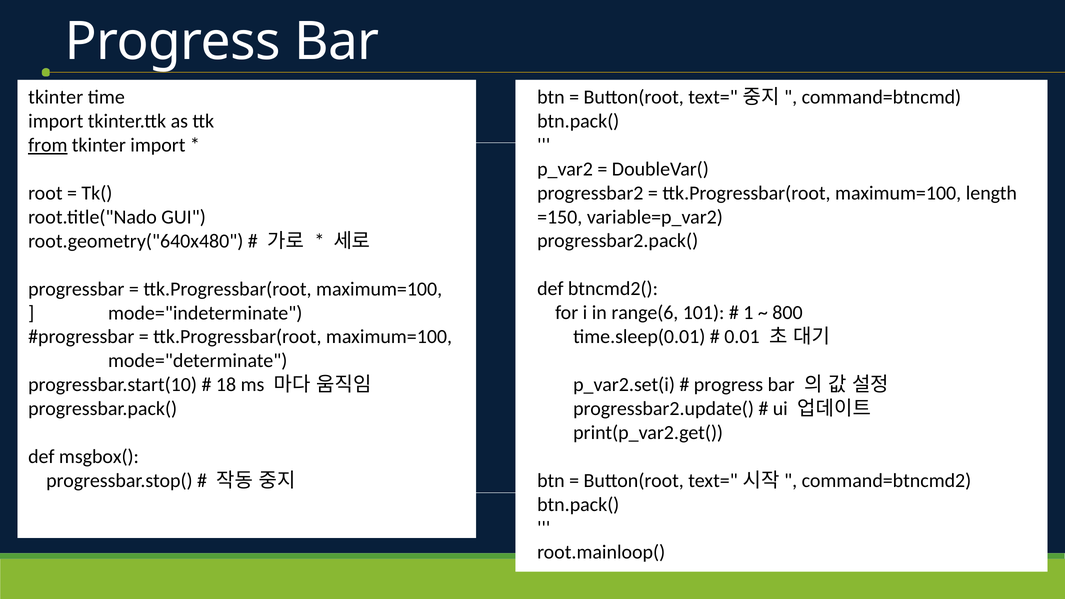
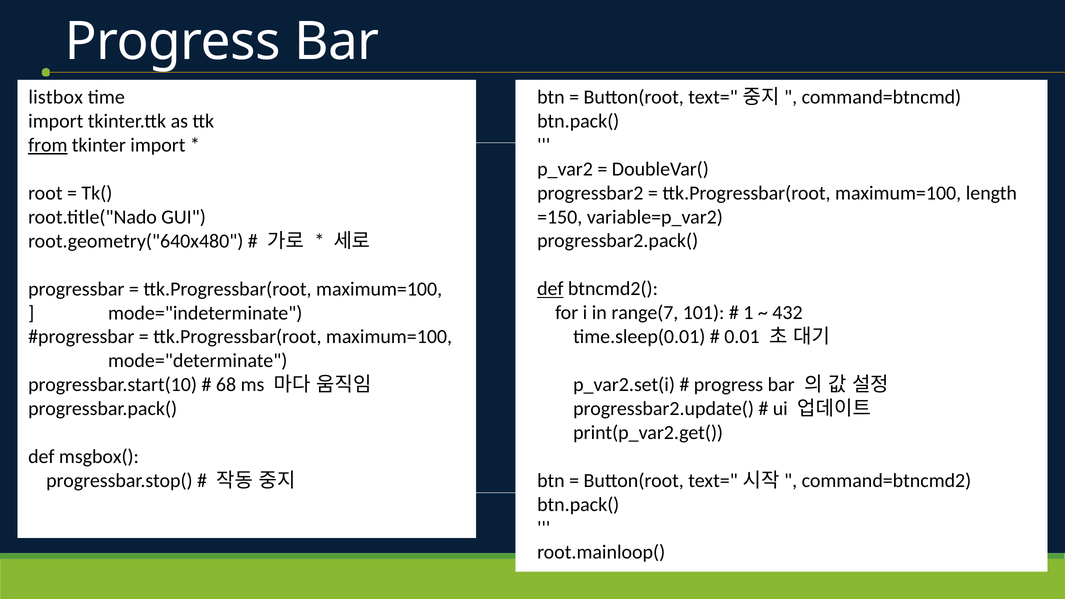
tkinter: tkinter -> listbox (56, 97)
def underline: none -> present (550, 289)
range(6: range(6 -> range(7 (645, 313)
800: 800 -> 432 (787, 313)
18: 18 -> 68 (226, 385)
